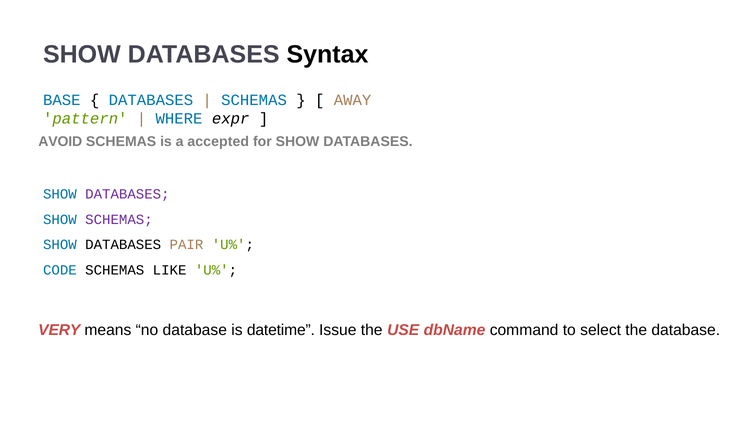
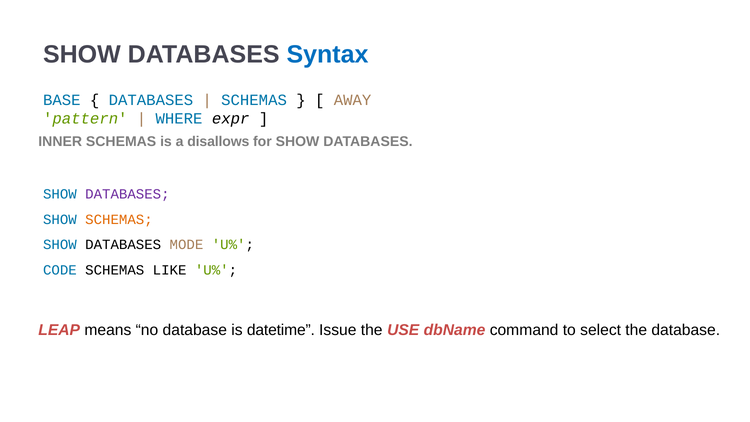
Syntax colour: black -> blue (328, 54)
AVOID: AVOID -> INNER (60, 142)
accepted: accepted -> disallows (218, 142)
SCHEMAS colour: purple -> orange (119, 219)
PAIR: PAIR -> MODE (186, 245)
VERY: VERY -> LEAP (59, 330)
